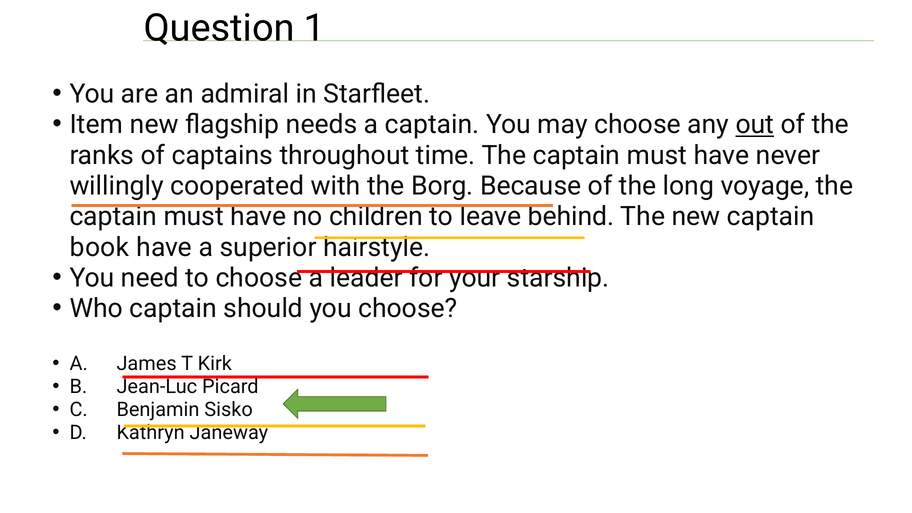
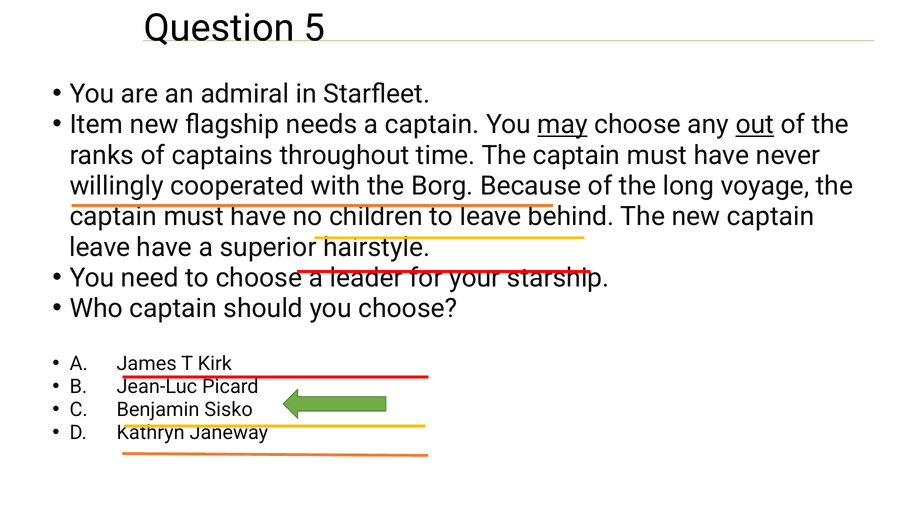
1: 1 -> 5 (315, 28)
may underline: none -> present (563, 125)
book: book -> leave (100, 247)
